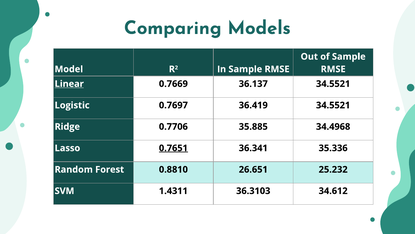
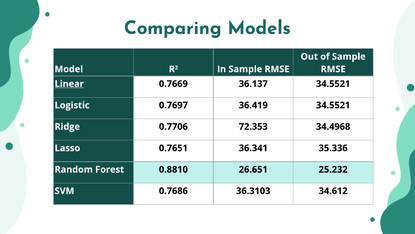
35.885: 35.885 -> 72.353 (253, 126)
0.7651 underline: present -> none (173, 148)
1.4311: 1.4311 -> 0.7686 (173, 191)
